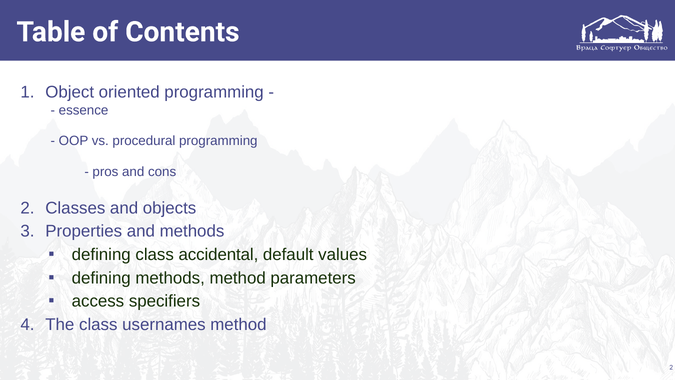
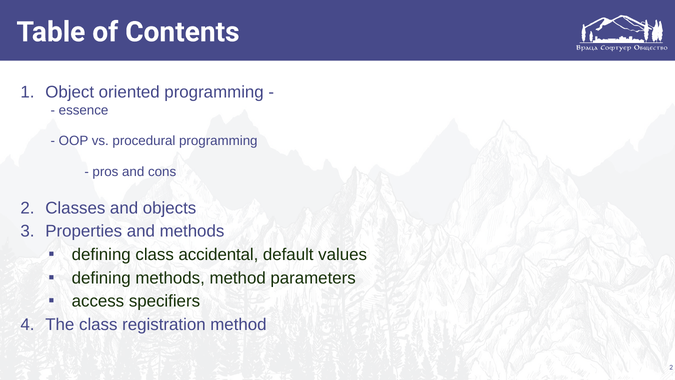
usernames: usernames -> registration (164, 324)
